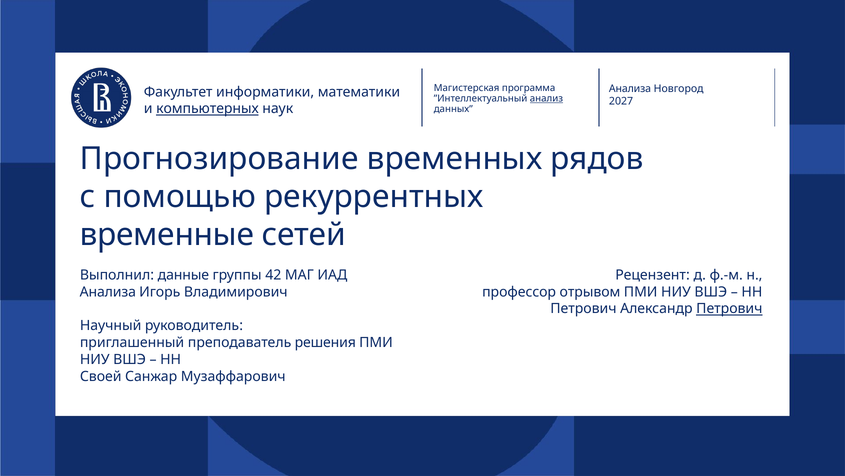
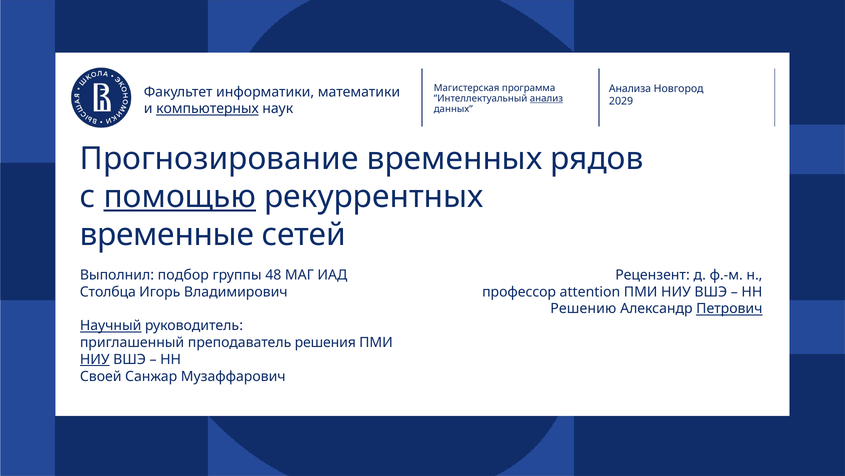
2027: 2027 -> 2029 (621, 101)
помощью underline: none -> present (180, 197)
данные: данные -> подбор (183, 275)
42: 42 -> 48 (273, 275)
Анализа: Анализа -> Столбца (108, 292)
отрывом: отрывом -> attention (590, 291)
Петрович: Петрович -> Решению (583, 308)
Научный underline: none -> present (111, 325)
НИУ underline: none -> present (95, 359)
